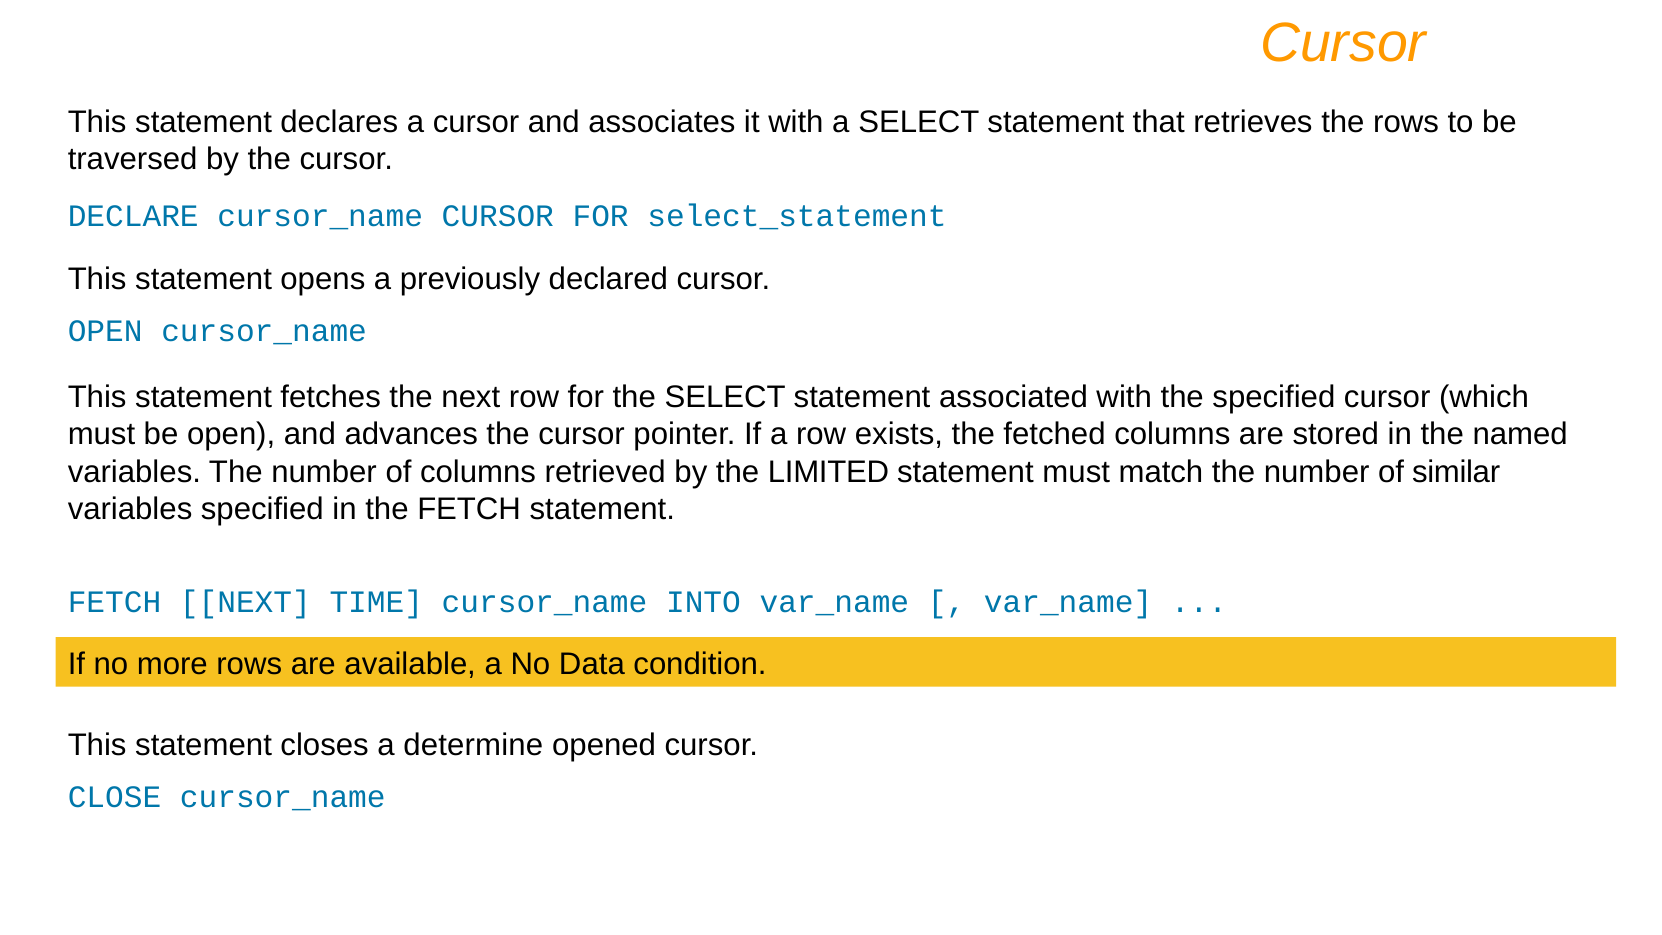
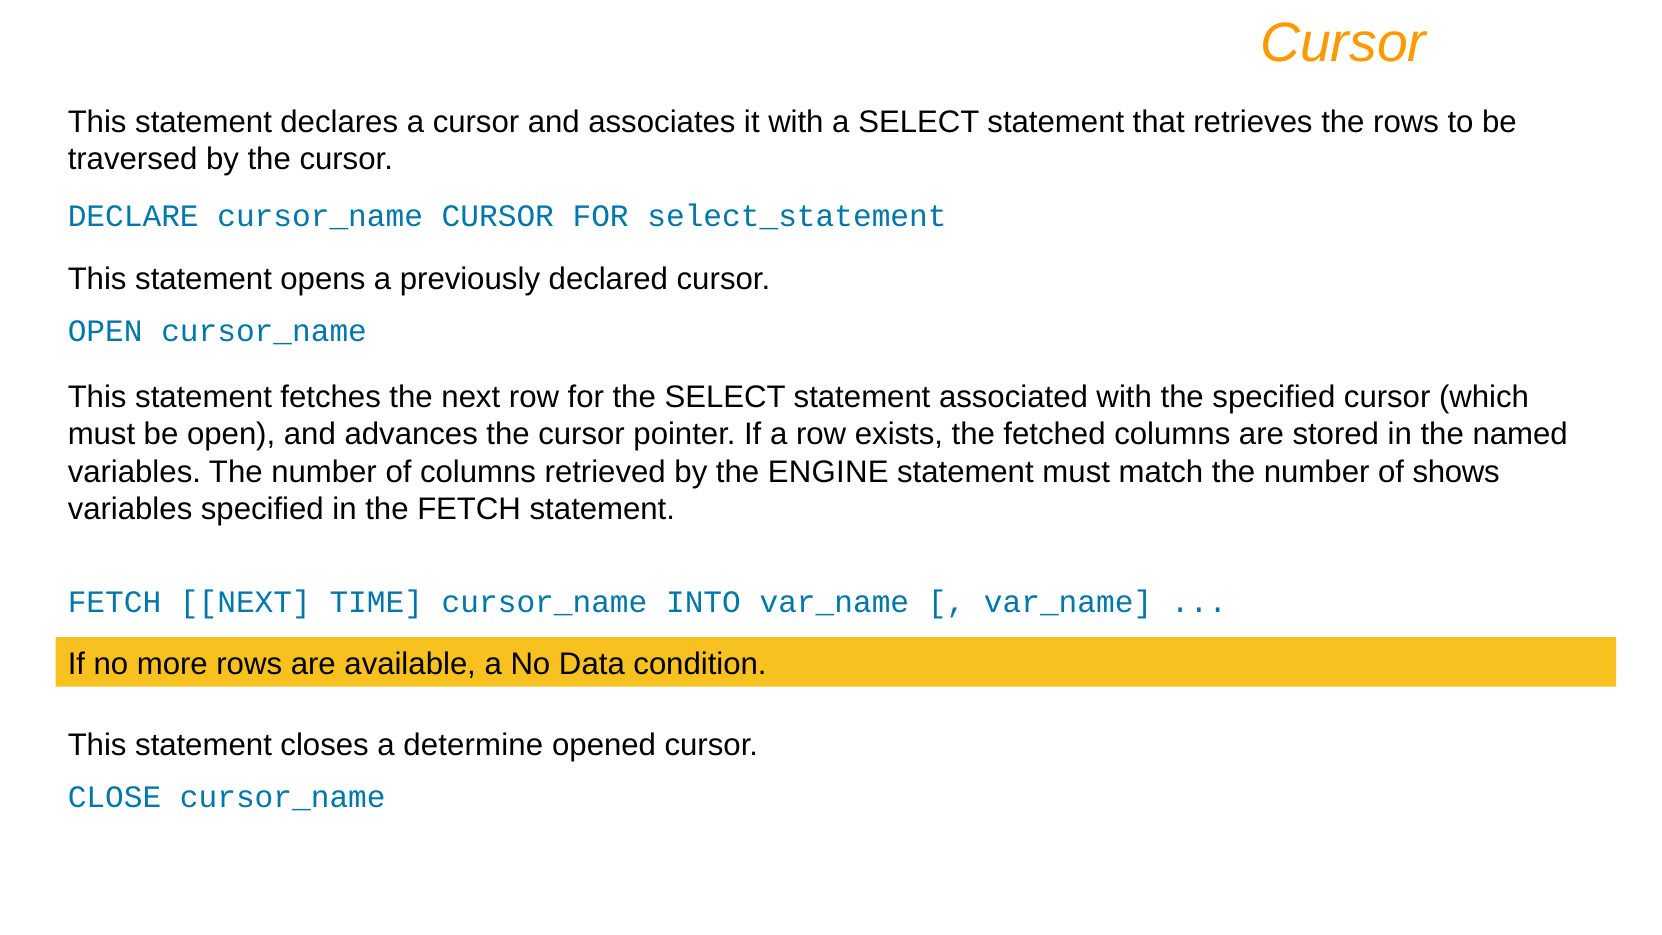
LIMITED: LIMITED -> ENGINE (828, 472)
similar: similar -> shows (1456, 472)
